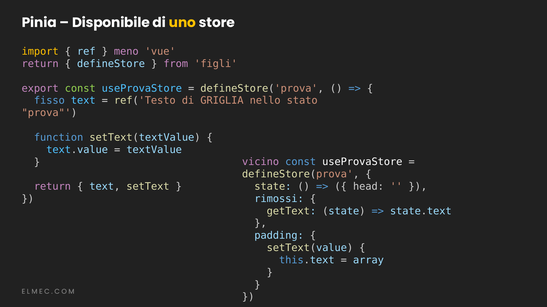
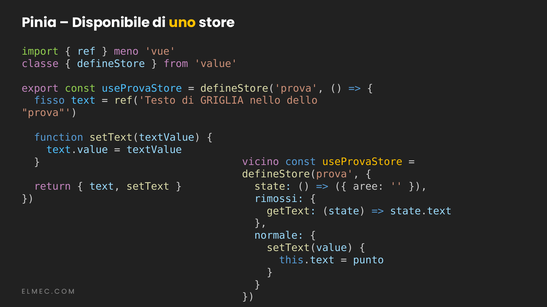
import colour: yellow -> light green (40, 52)
return: return -> classe (40, 64)
figli: figli -> value (216, 64)
stato: stato -> dello (302, 101)
useProvaStore colour: white -> yellow (362, 162)
head: head -> aree (368, 187)
padding: padding -> normale (279, 236)
array: array -> punto (368, 261)
